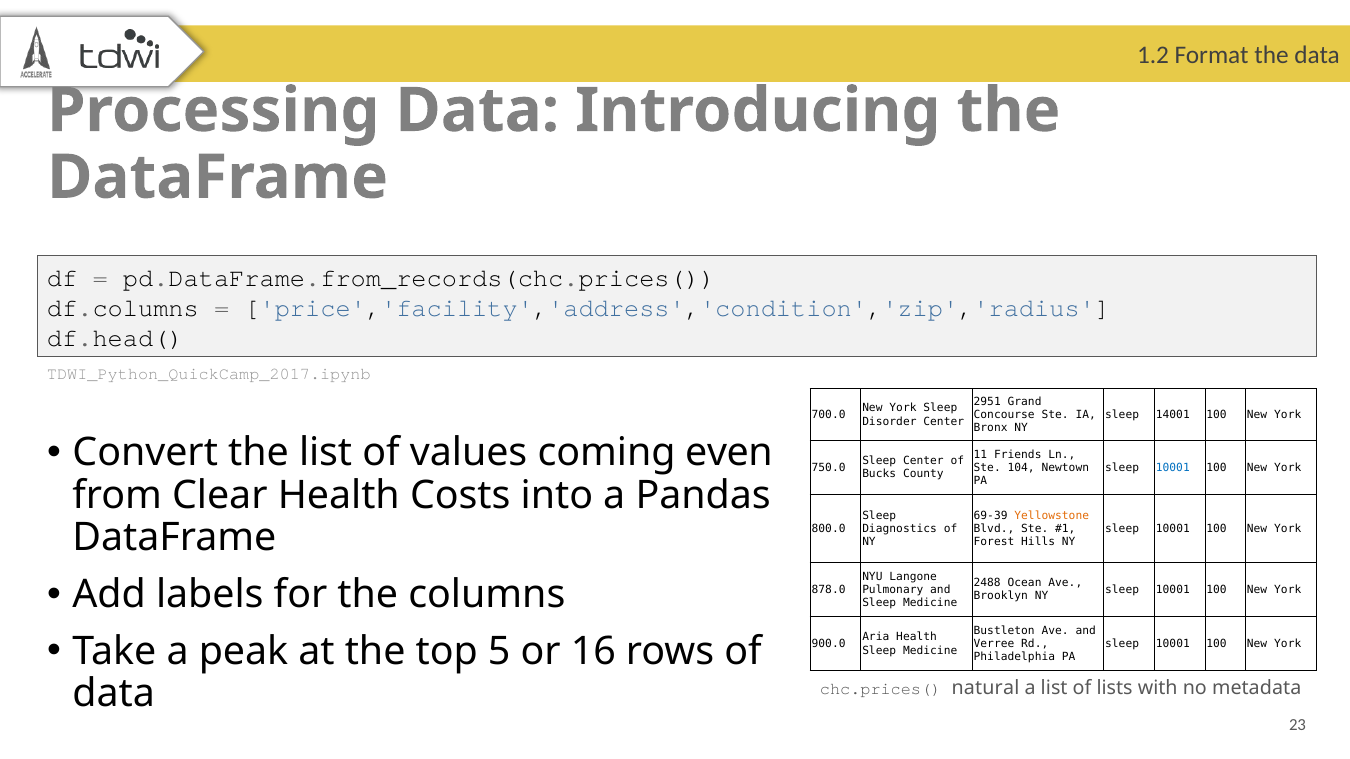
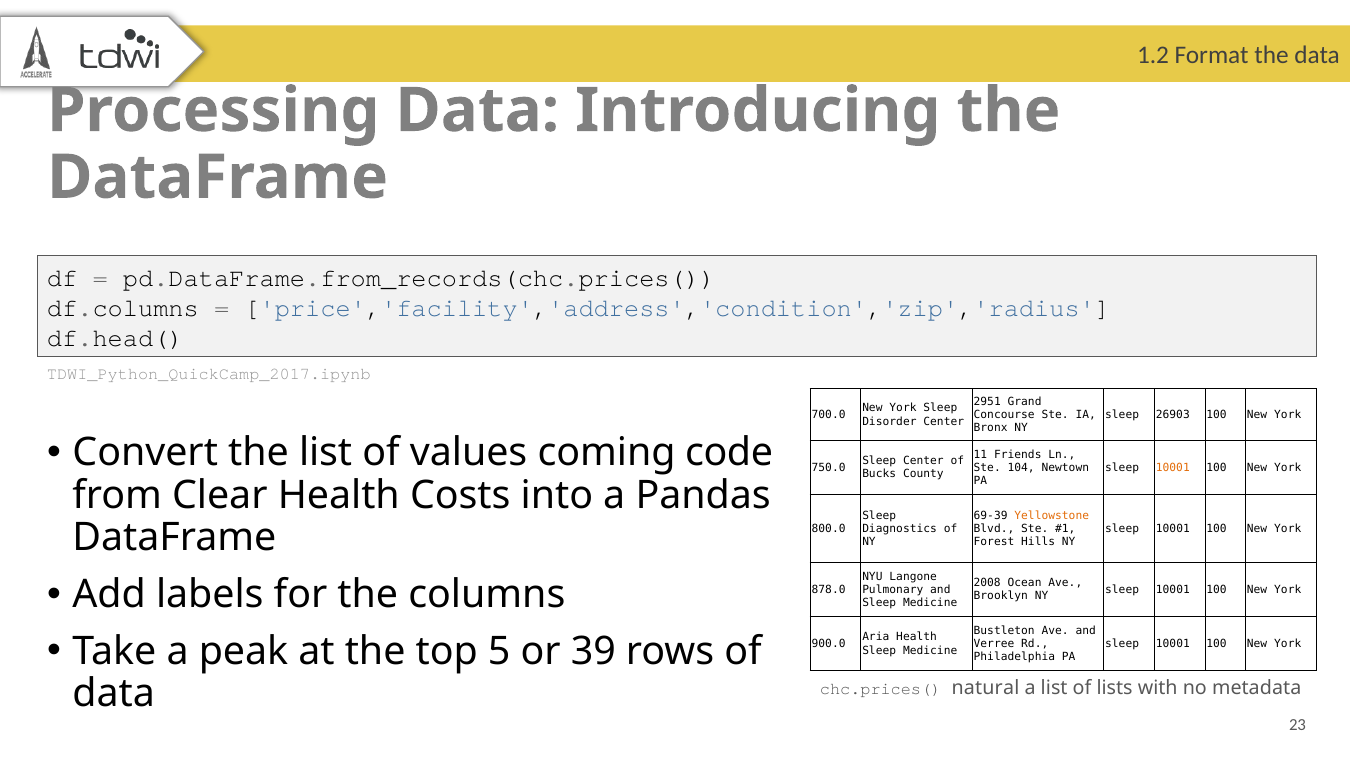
14001: 14001 -> 26903 (1173, 415)
even: even -> code (729, 453)
10001 colour: blue -> orange (1173, 468)
2488: 2488 -> 2008 (987, 583)
16: 16 -> 39 (593, 651)
